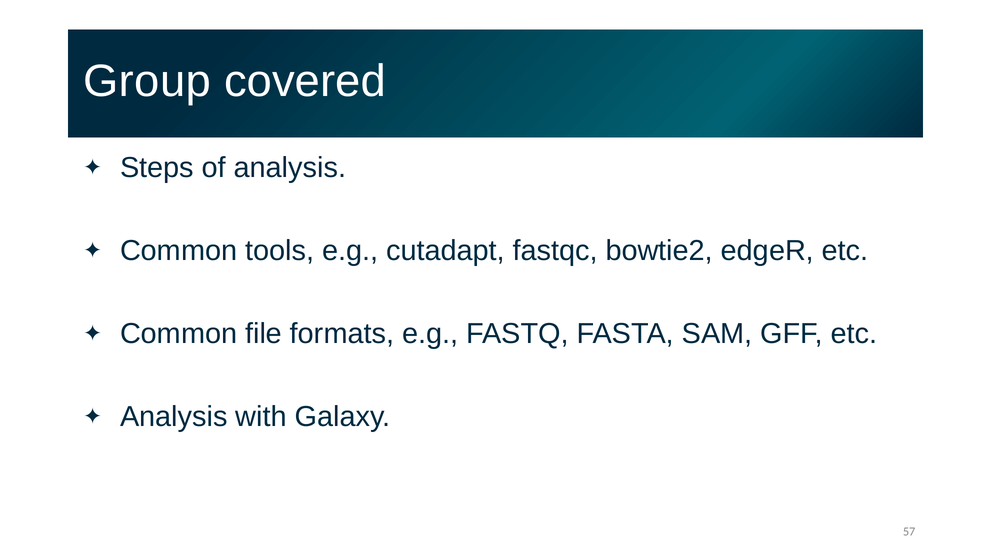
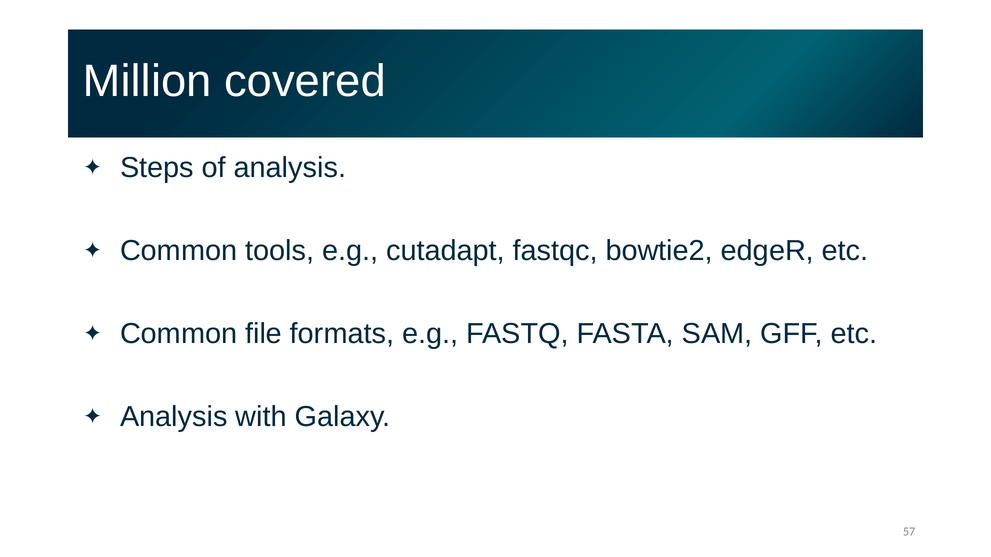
Group: Group -> Million (147, 81)
